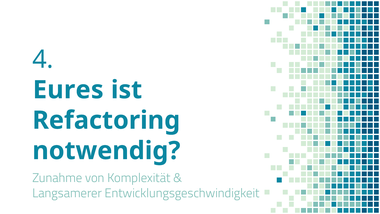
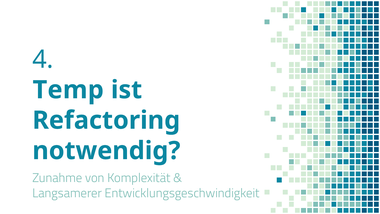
Eures: Eures -> Temp (68, 90)
